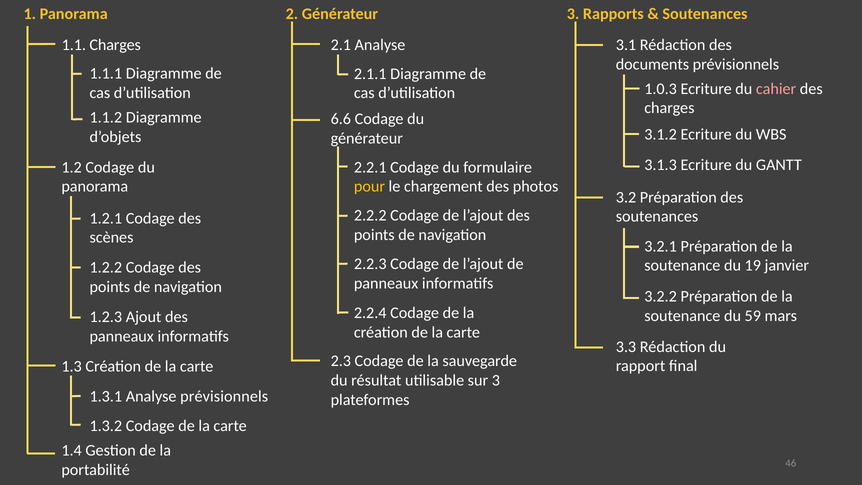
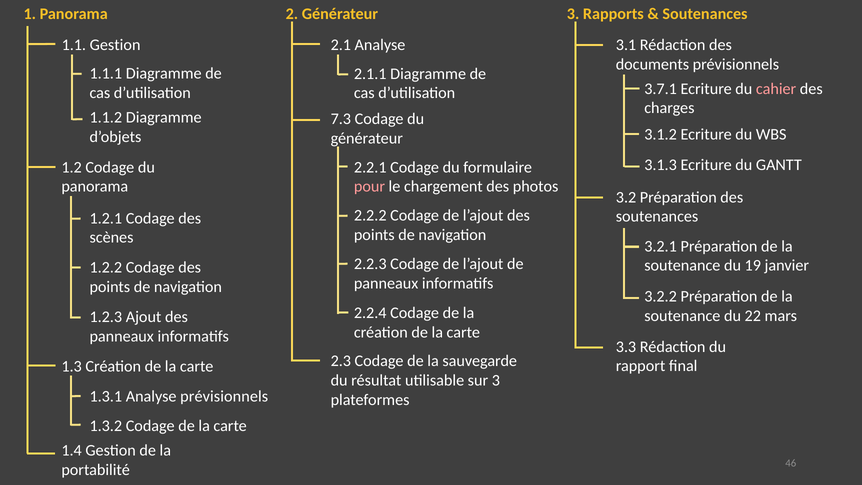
1.1 Charges: Charges -> Gestion (115, 45)
1.0.3: 1.0.3 -> 3.7.1 (661, 89)
6.6: 6.6 -> 7.3 (341, 119)
pour colour: yellow -> pink (369, 187)
59: 59 -> 22 (753, 316)
